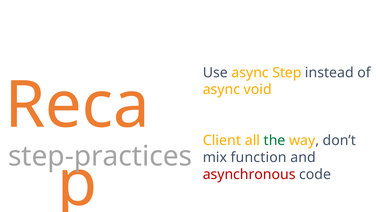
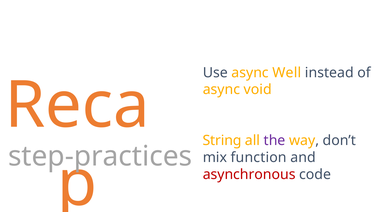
Step: Step -> Well (287, 72)
Client: Client -> String (222, 140)
the colour: green -> purple (275, 140)
